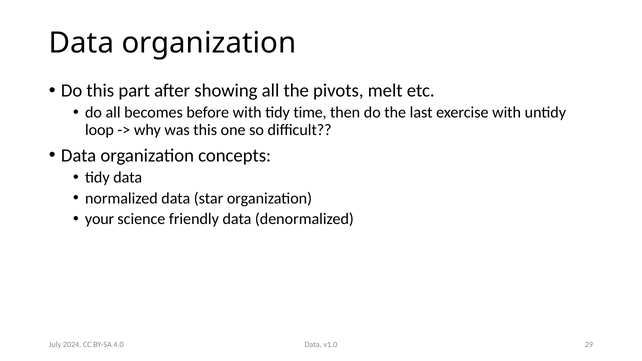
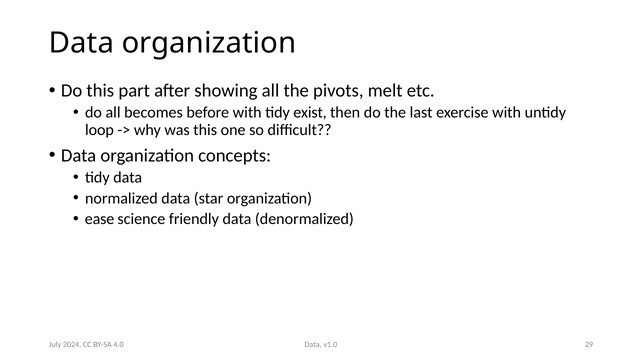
time: time -> exist (310, 113)
your: your -> ease (100, 219)
